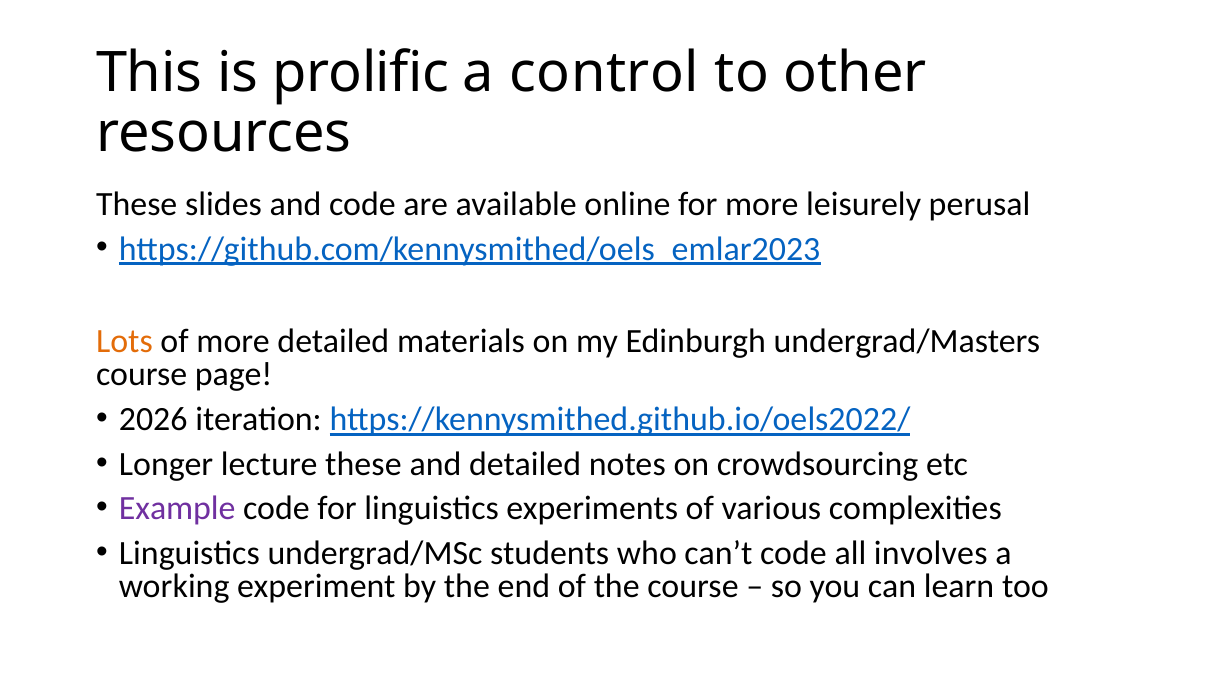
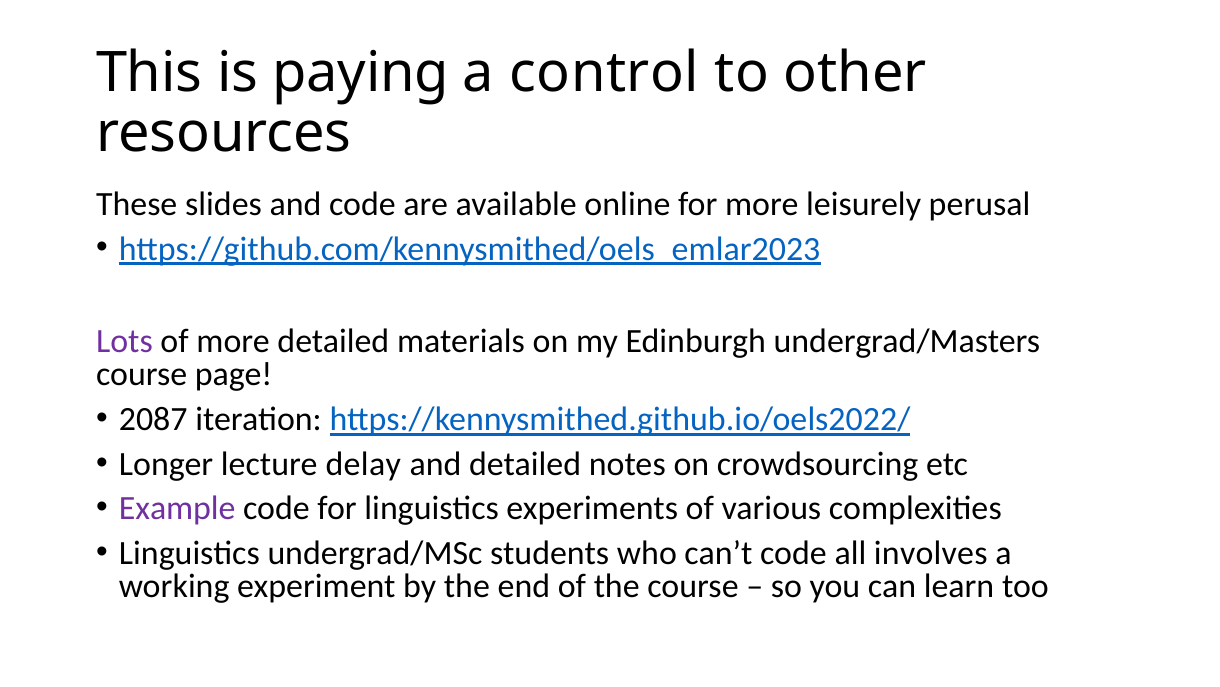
prolific: prolific -> paying (361, 72)
Lots colour: orange -> purple (124, 341)
2026: 2026 -> 2087 (153, 419)
lecture these: these -> delay (363, 464)
